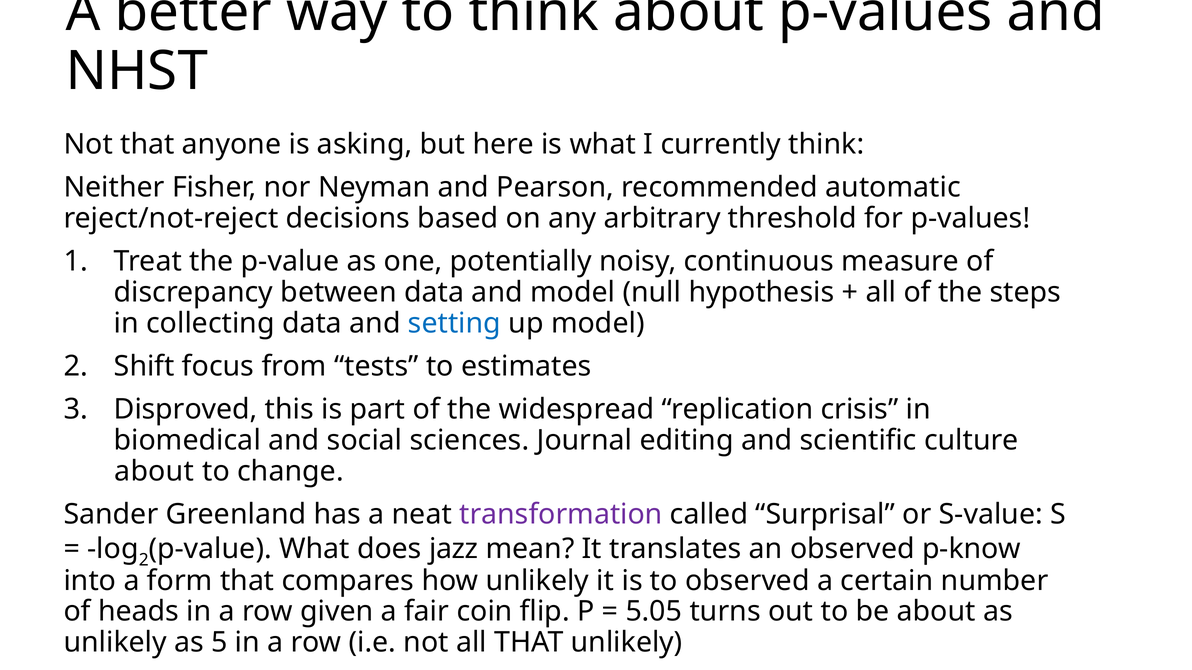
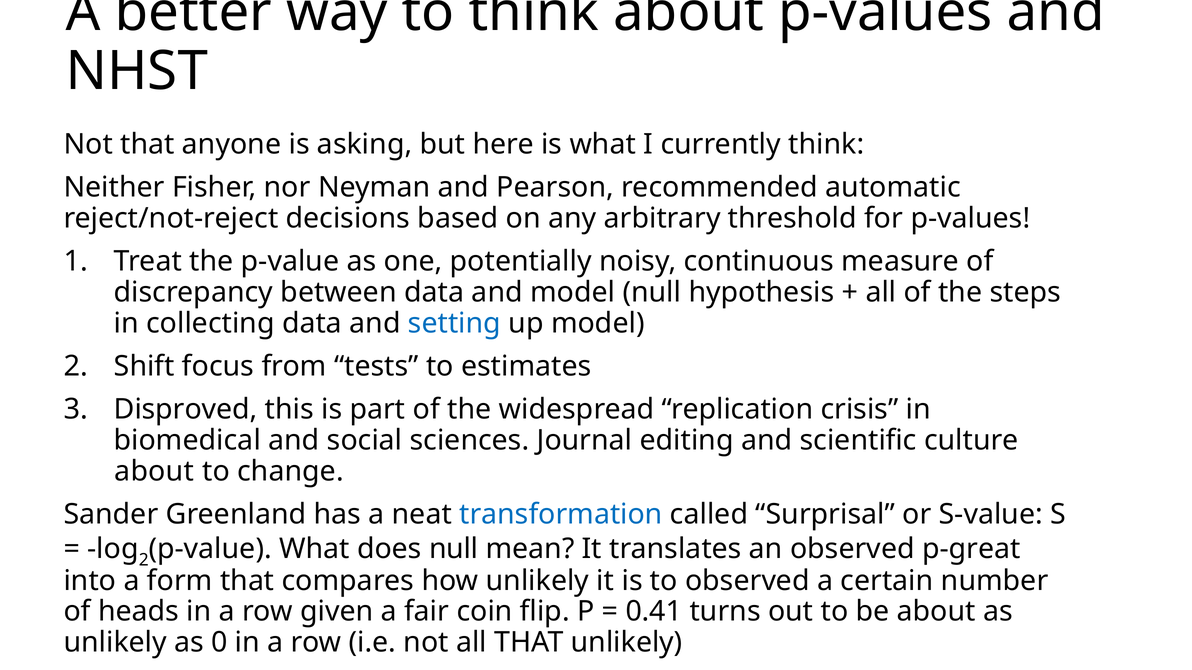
transformation colour: purple -> blue (561, 515)
does jazz: jazz -> null (454, 549)
p-know: p-know -> p-great (971, 549)
5.05: 5.05 -> 0.41 (654, 612)
5: 5 -> 0 (219, 643)
